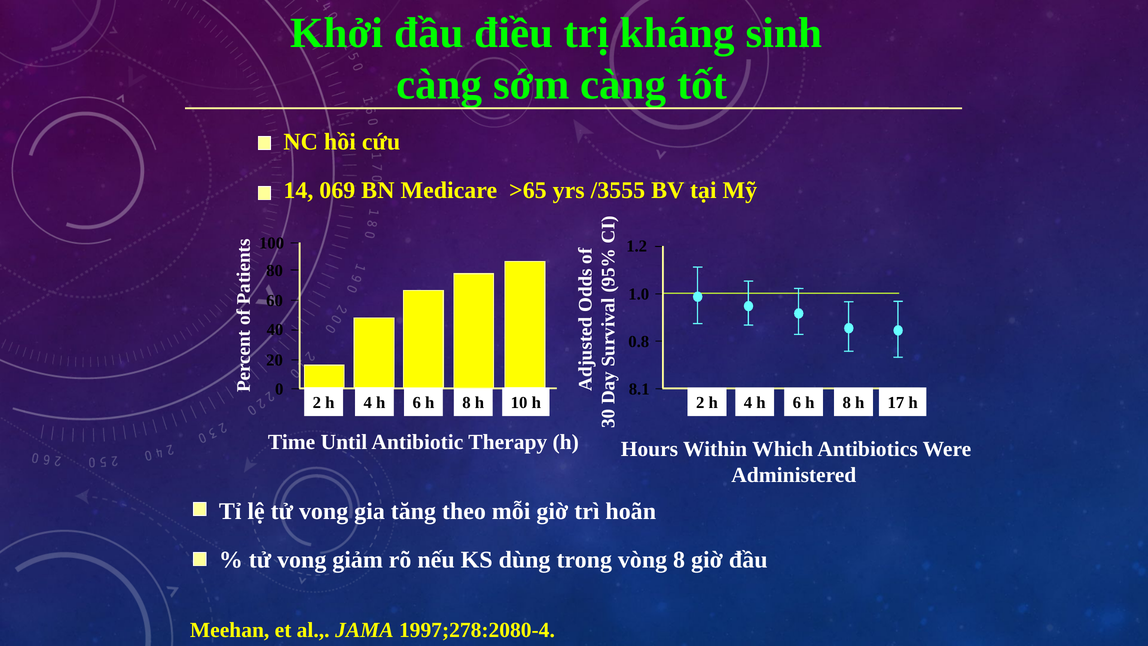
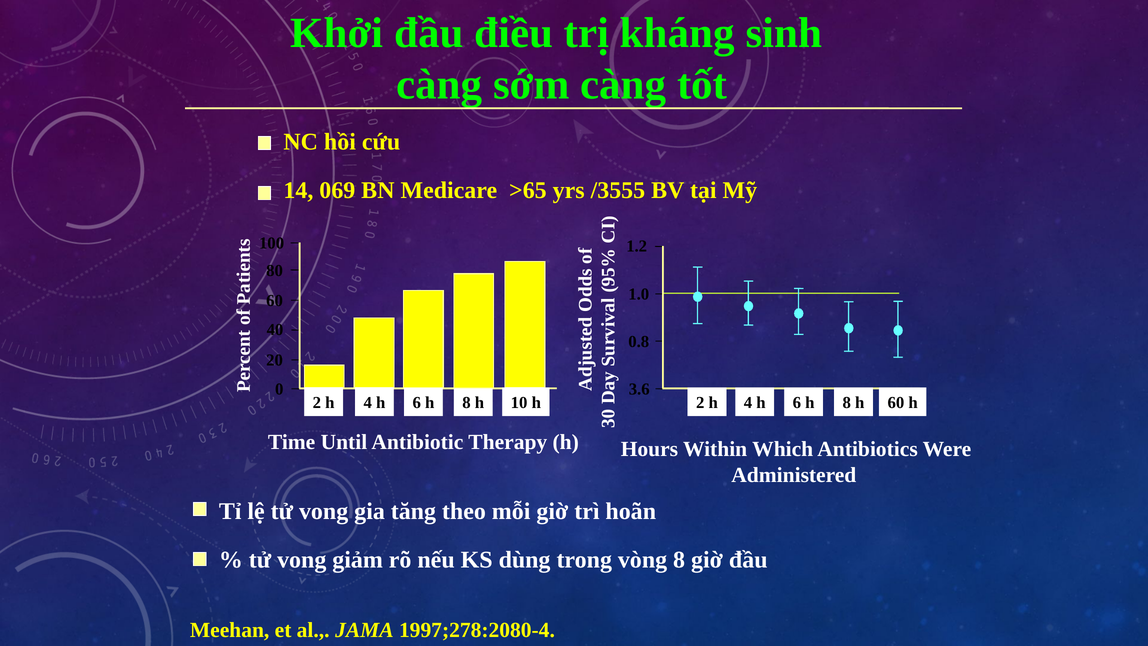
8.1: 8.1 -> 3.6 (639, 389)
h 17: 17 -> 60 (896, 403)
